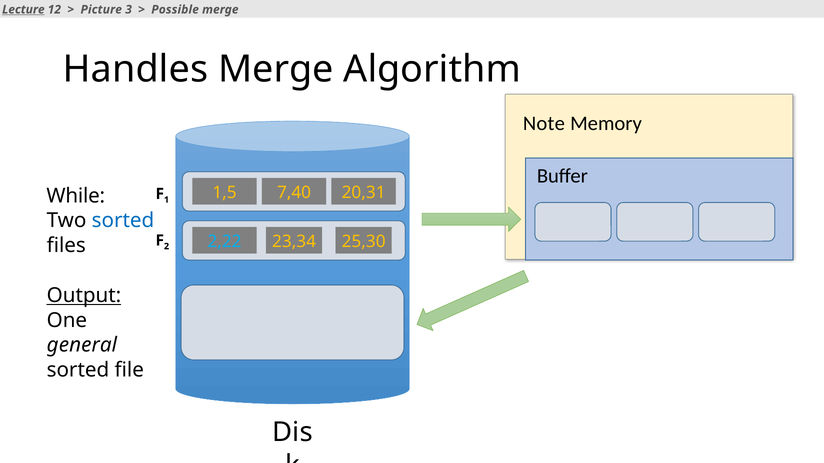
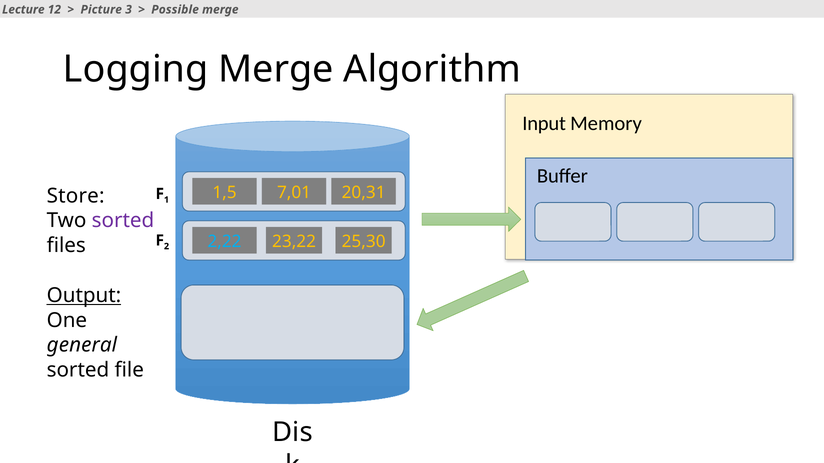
Lecture underline: present -> none (23, 10)
Handles: Handles -> Logging (136, 69)
Note: Note -> Input (544, 124)
7,40: 7,40 -> 7,01 (294, 193)
While: While -> Store (76, 196)
sorted colour: blue -> purple (123, 221)
23,34: 23,34 -> 23,22 (294, 242)
